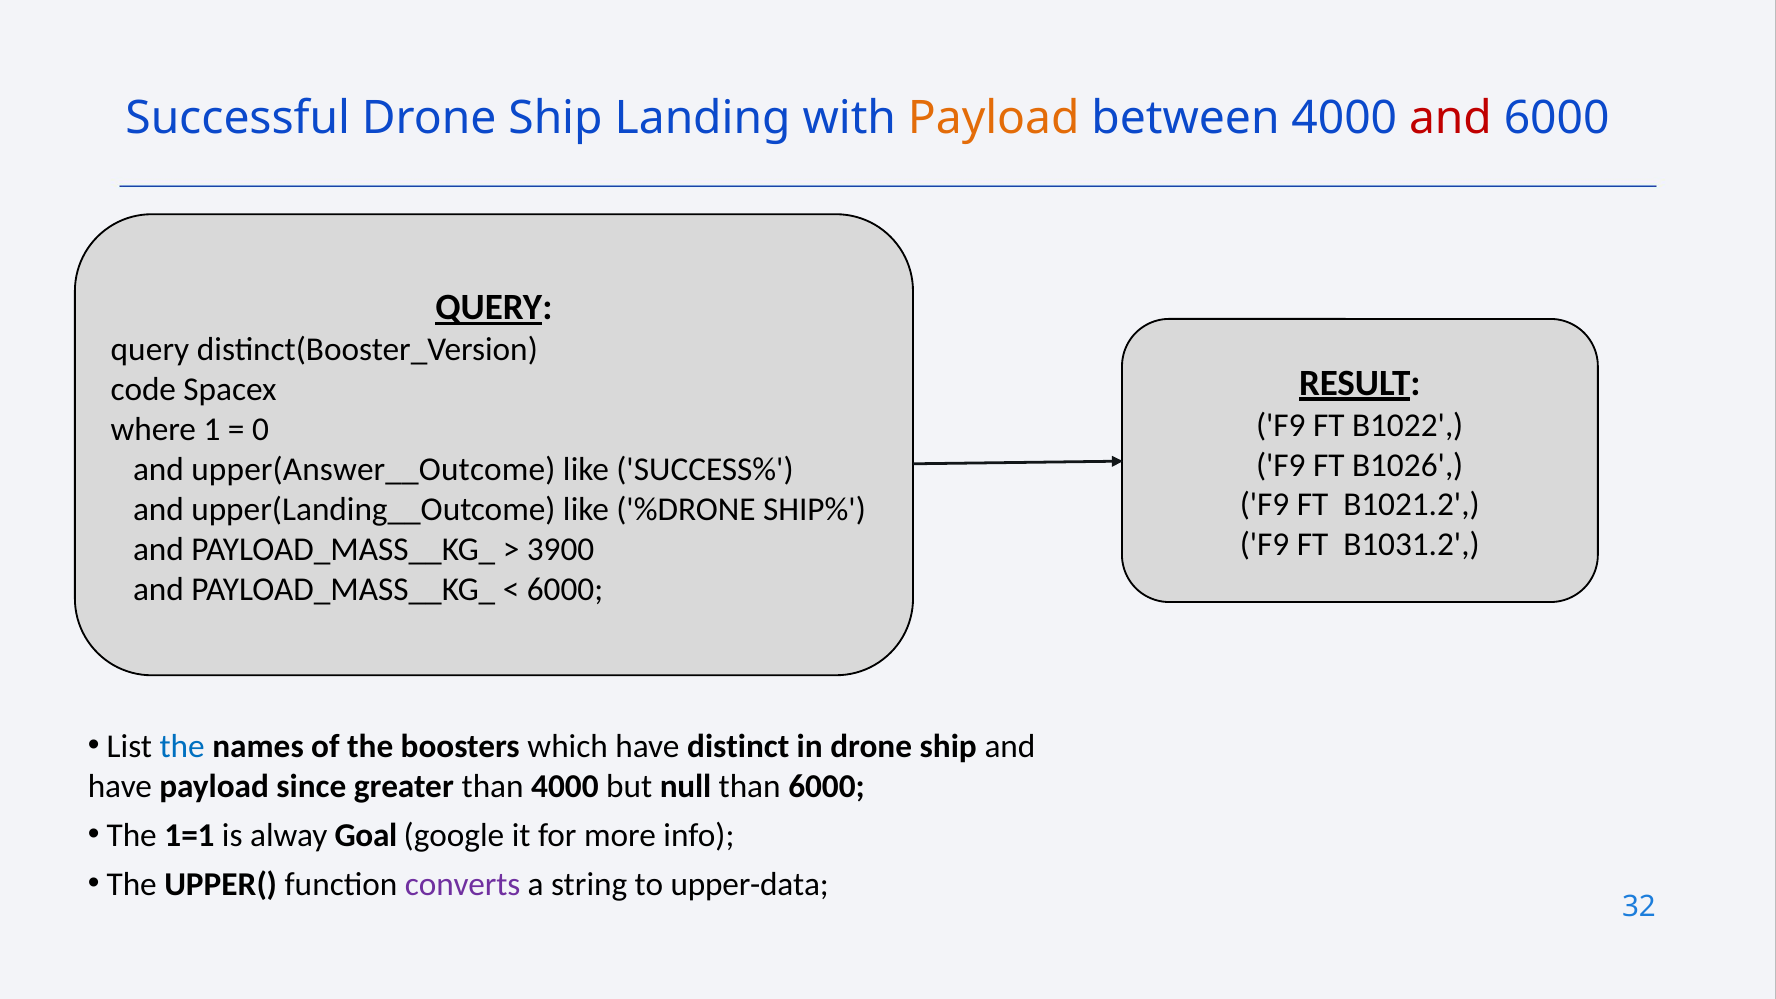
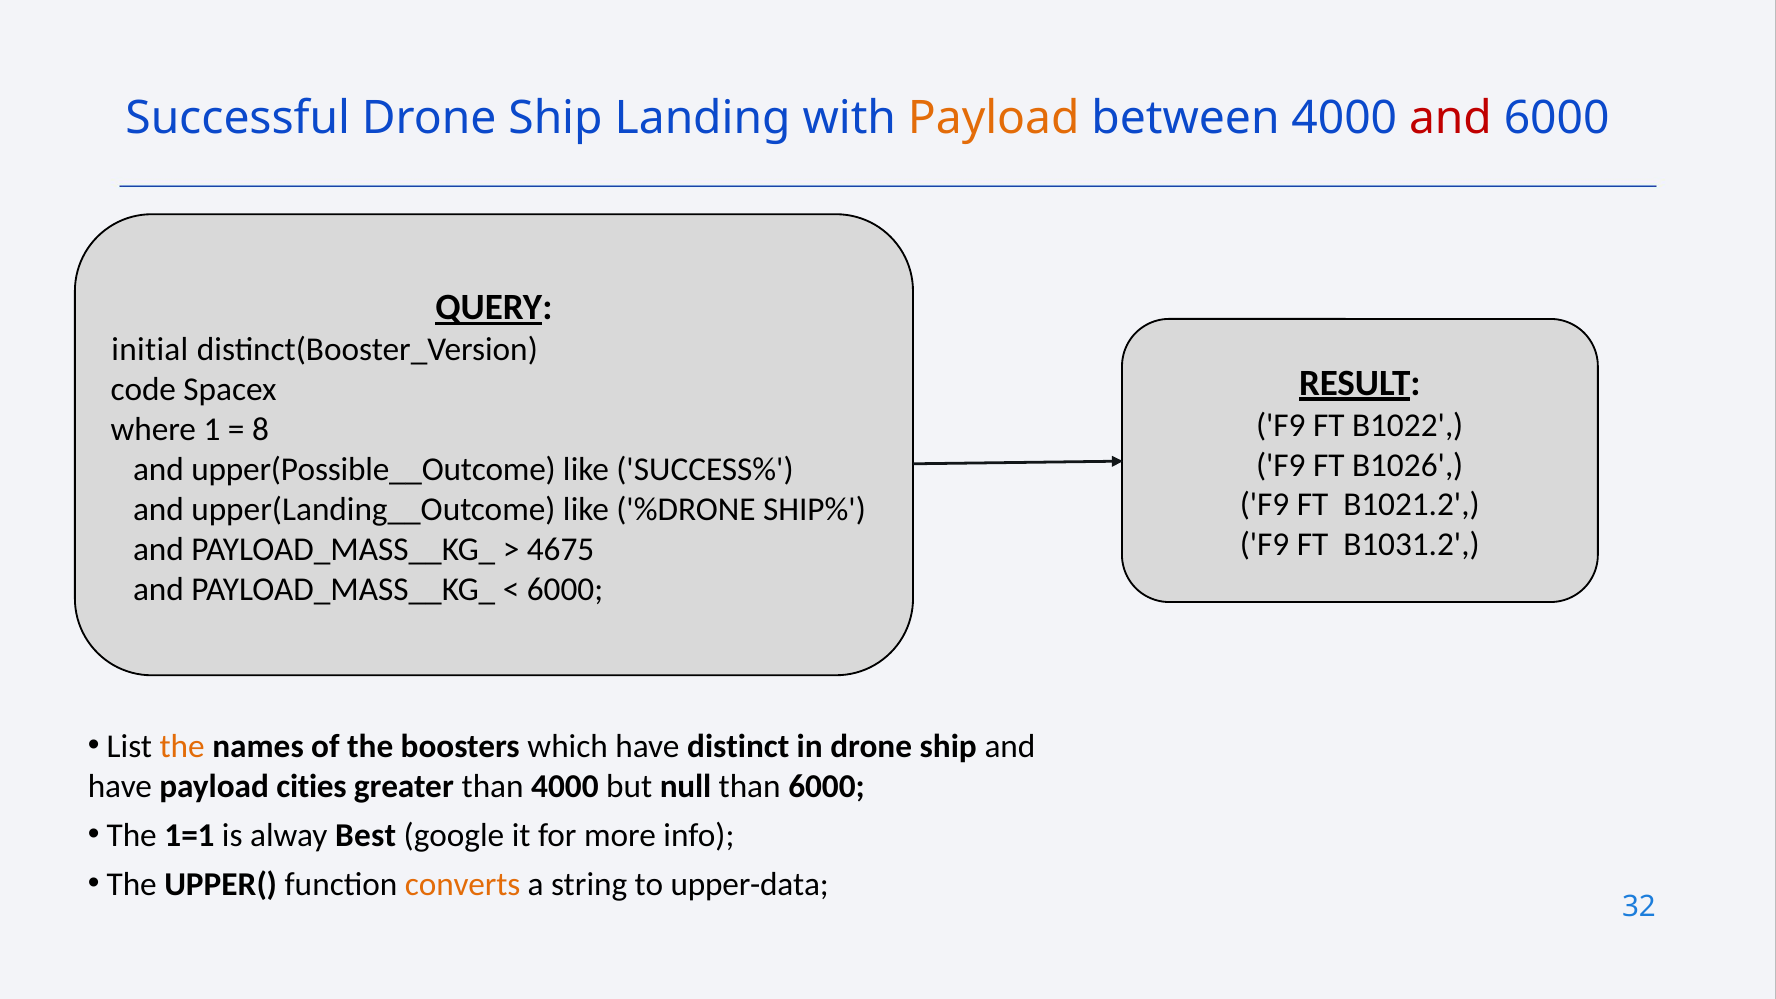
query: query -> initial (150, 349)
0: 0 -> 8 (260, 429)
upper(Answer__Outcome: upper(Answer__Outcome -> upper(Possible__Outcome (374, 469)
3900: 3900 -> 4675 (561, 549)
the colour: blue -> orange (182, 746)
since: since -> cities (312, 786)
Goal: Goal -> Best (366, 836)
converts colour: purple -> orange (463, 885)
